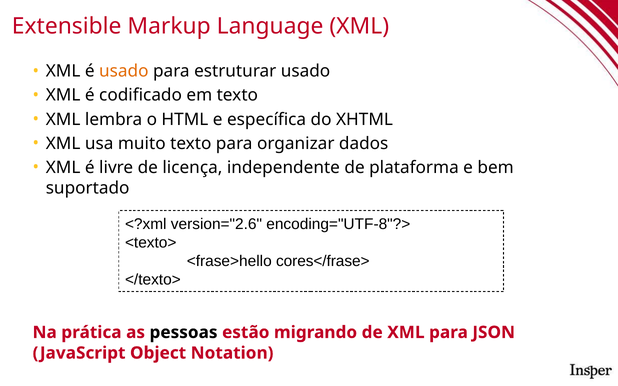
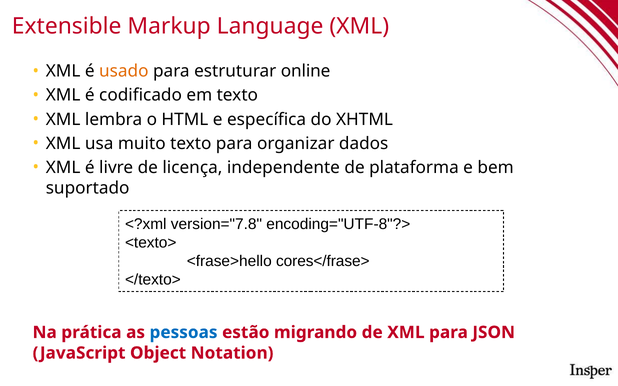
estruturar usado: usado -> online (306, 71)
version="2.6: version="2.6 -> version="7.8 (216, 224)
pessoas colour: black -> blue (184, 333)
